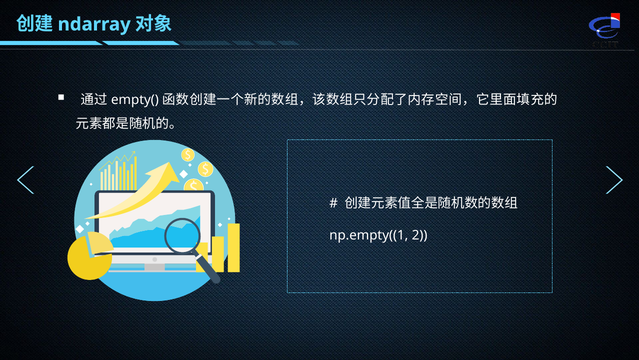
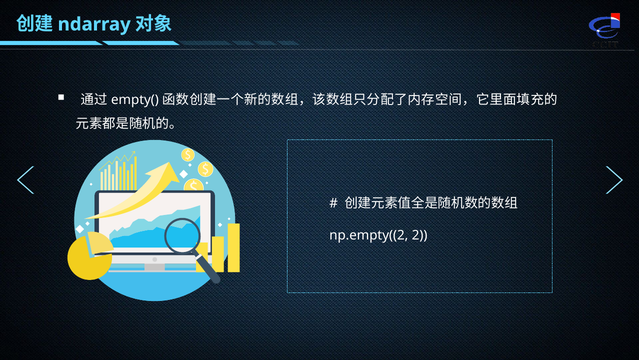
np.empty((1: np.empty((1 -> np.empty((2 (369, 235)
